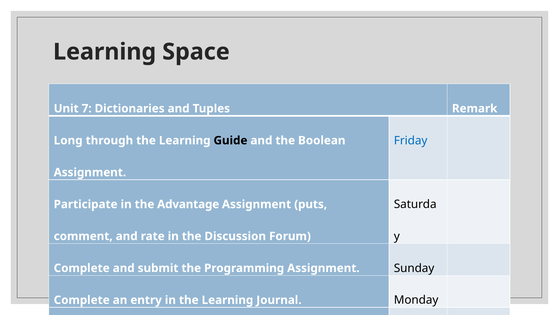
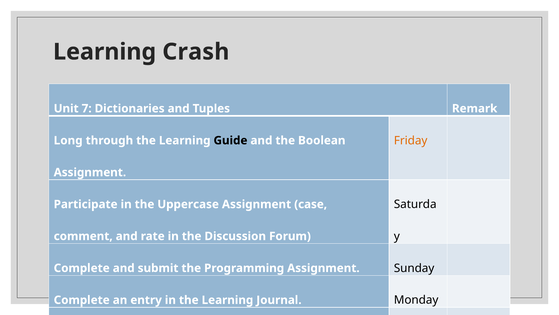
Space: Space -> Crash (196, 52)
Friday colour: blue -> orange (411, 140)
Advantage: Advantage -> Uppercase (188, 204)
puts: puts -> case (311, 204)
